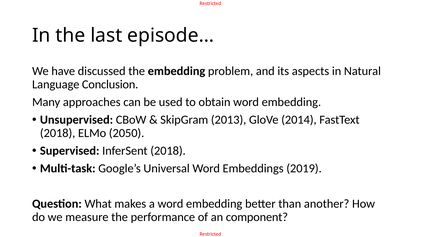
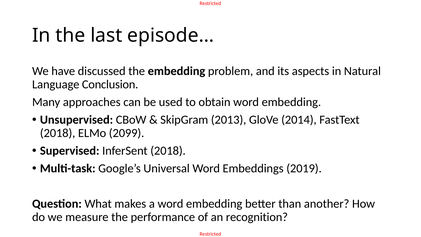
2050: 2050 -> 2099 (127, 133)
component: component -> recognition (257, 217)
